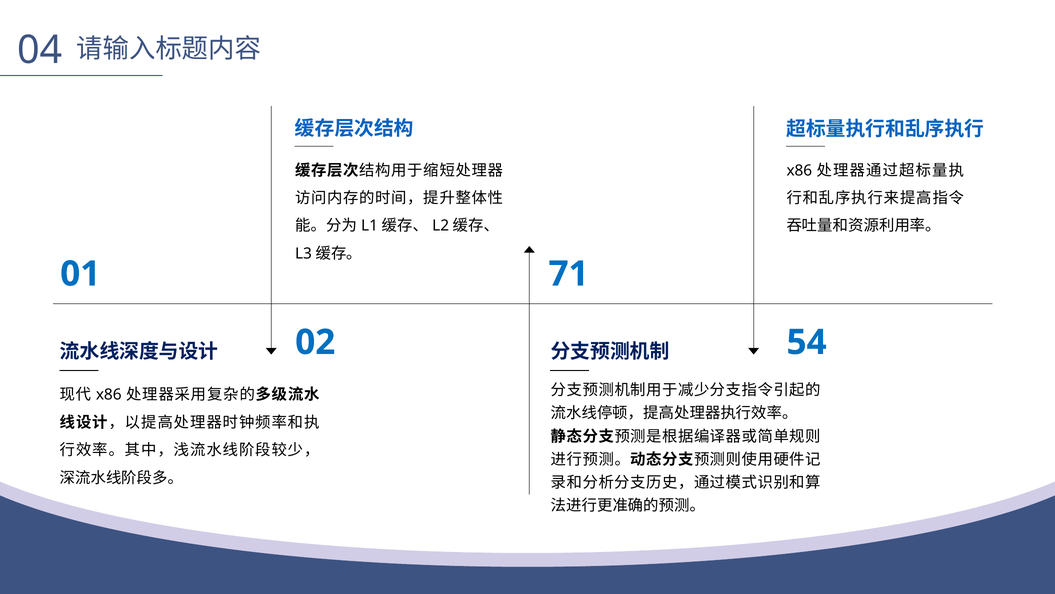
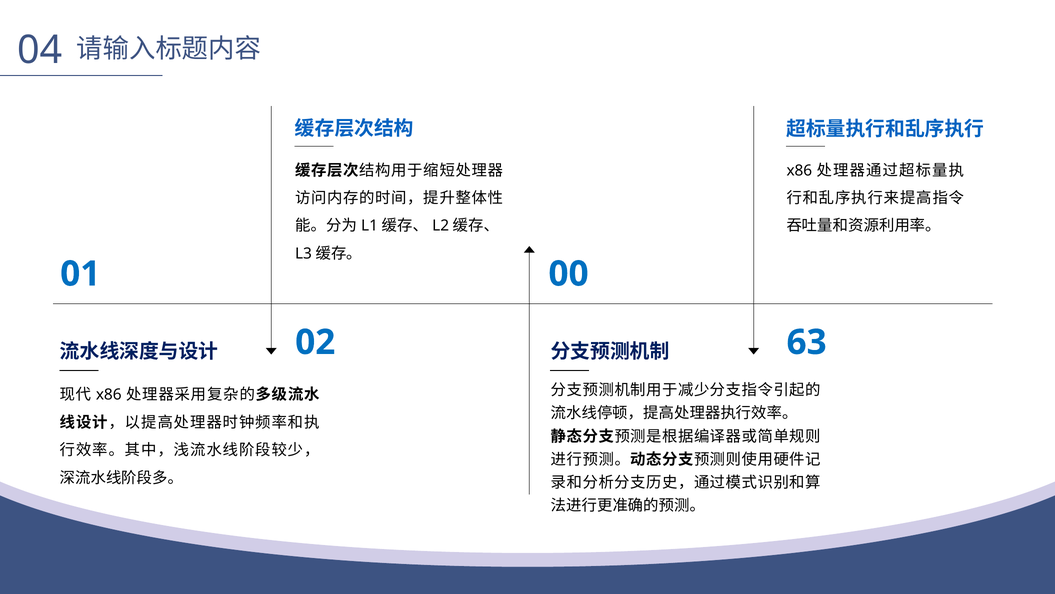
71: 71 -> 00 (569, 274)
54: 54 -> 63 (807, 342)
